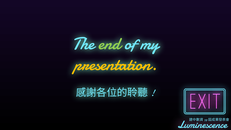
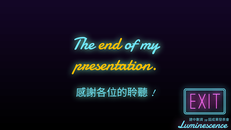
end colour: light green -> yellow (109, 43)
